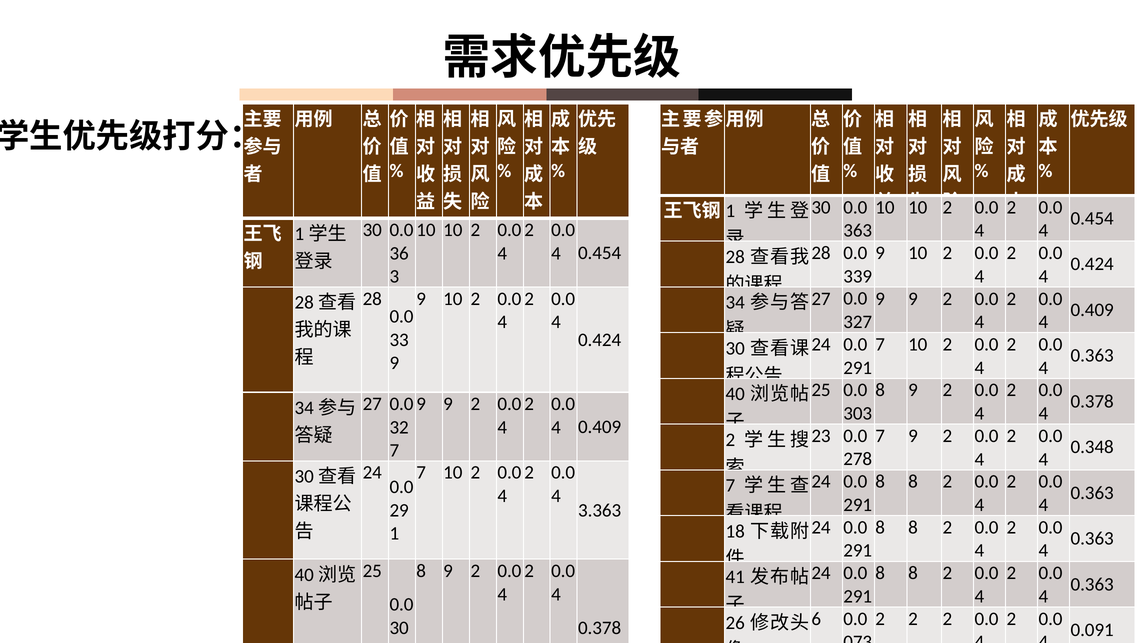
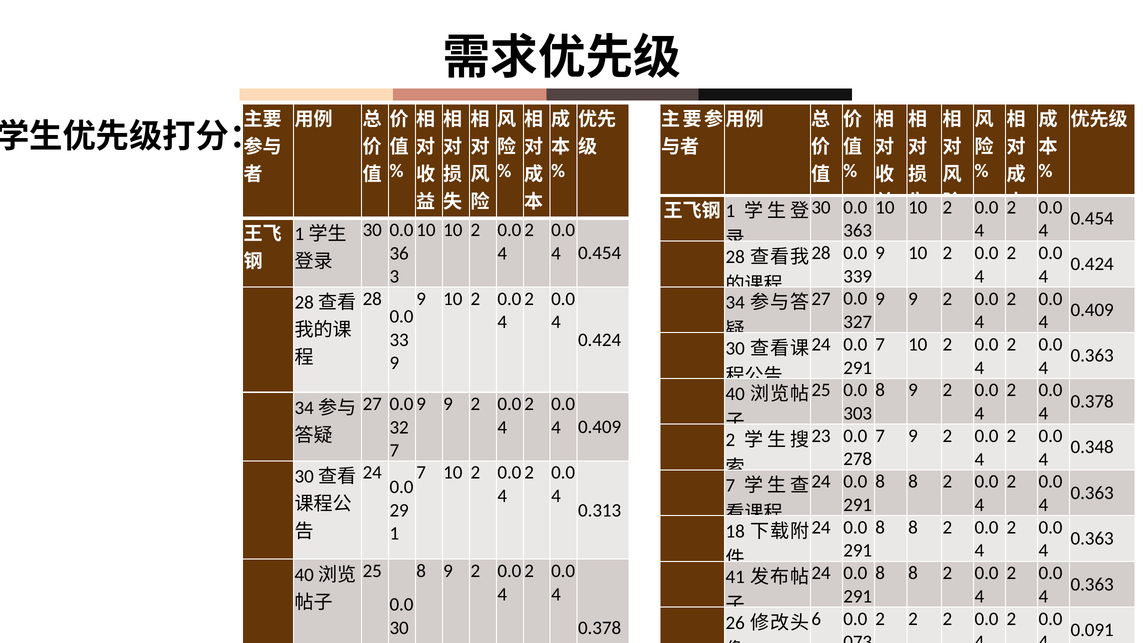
3.363: 3.363 -> 0.313 (600, 510)
